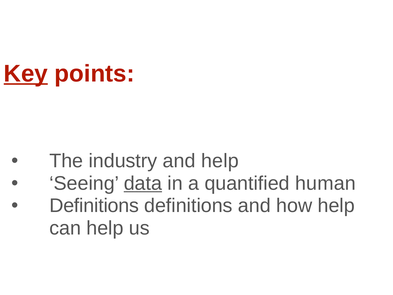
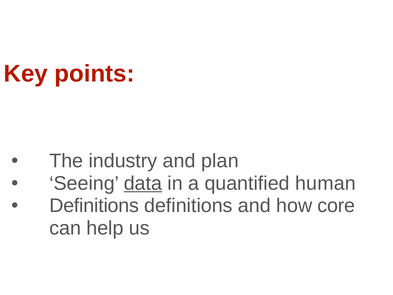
Key underline: present -> none (26, 74)
and help: help -> plan (220, 161)
how help: help -> core (336, 206)
